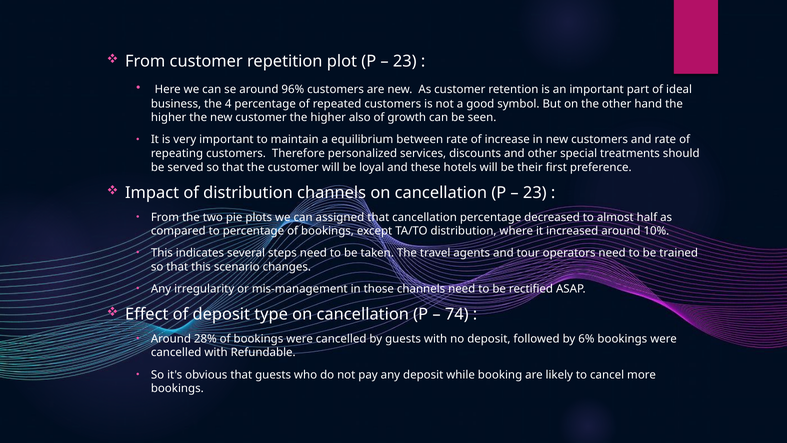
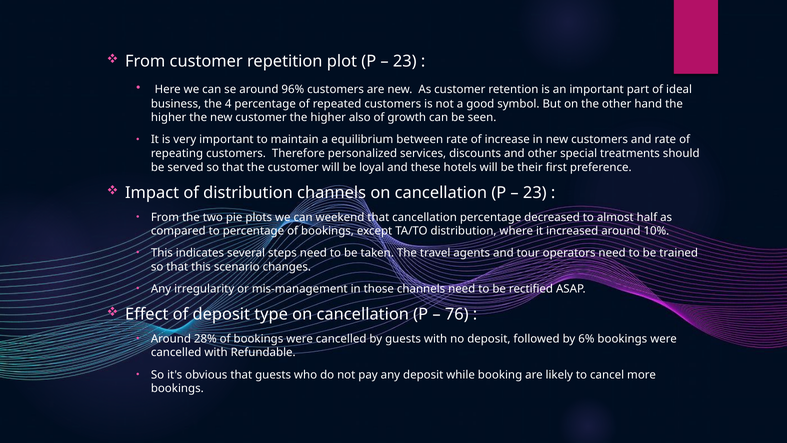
assigned: assigned -> weekend (340, 217)
74: 74 -> 76 (457, 314)
